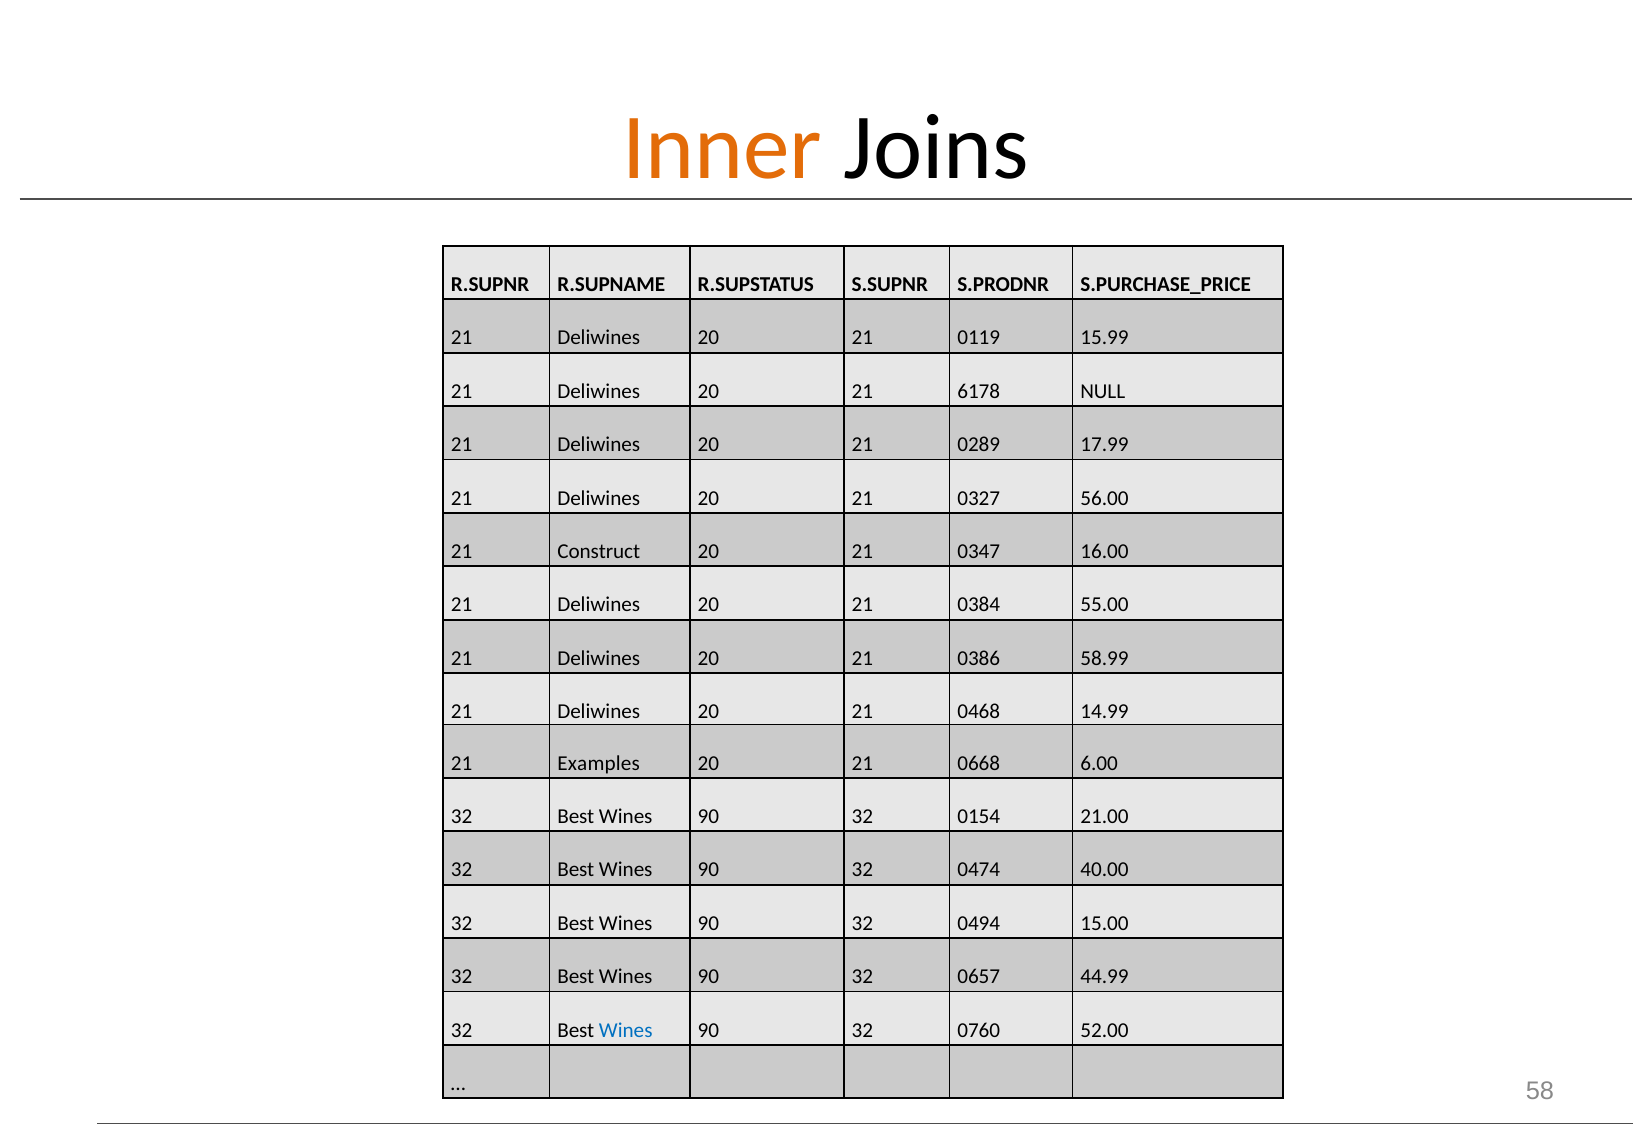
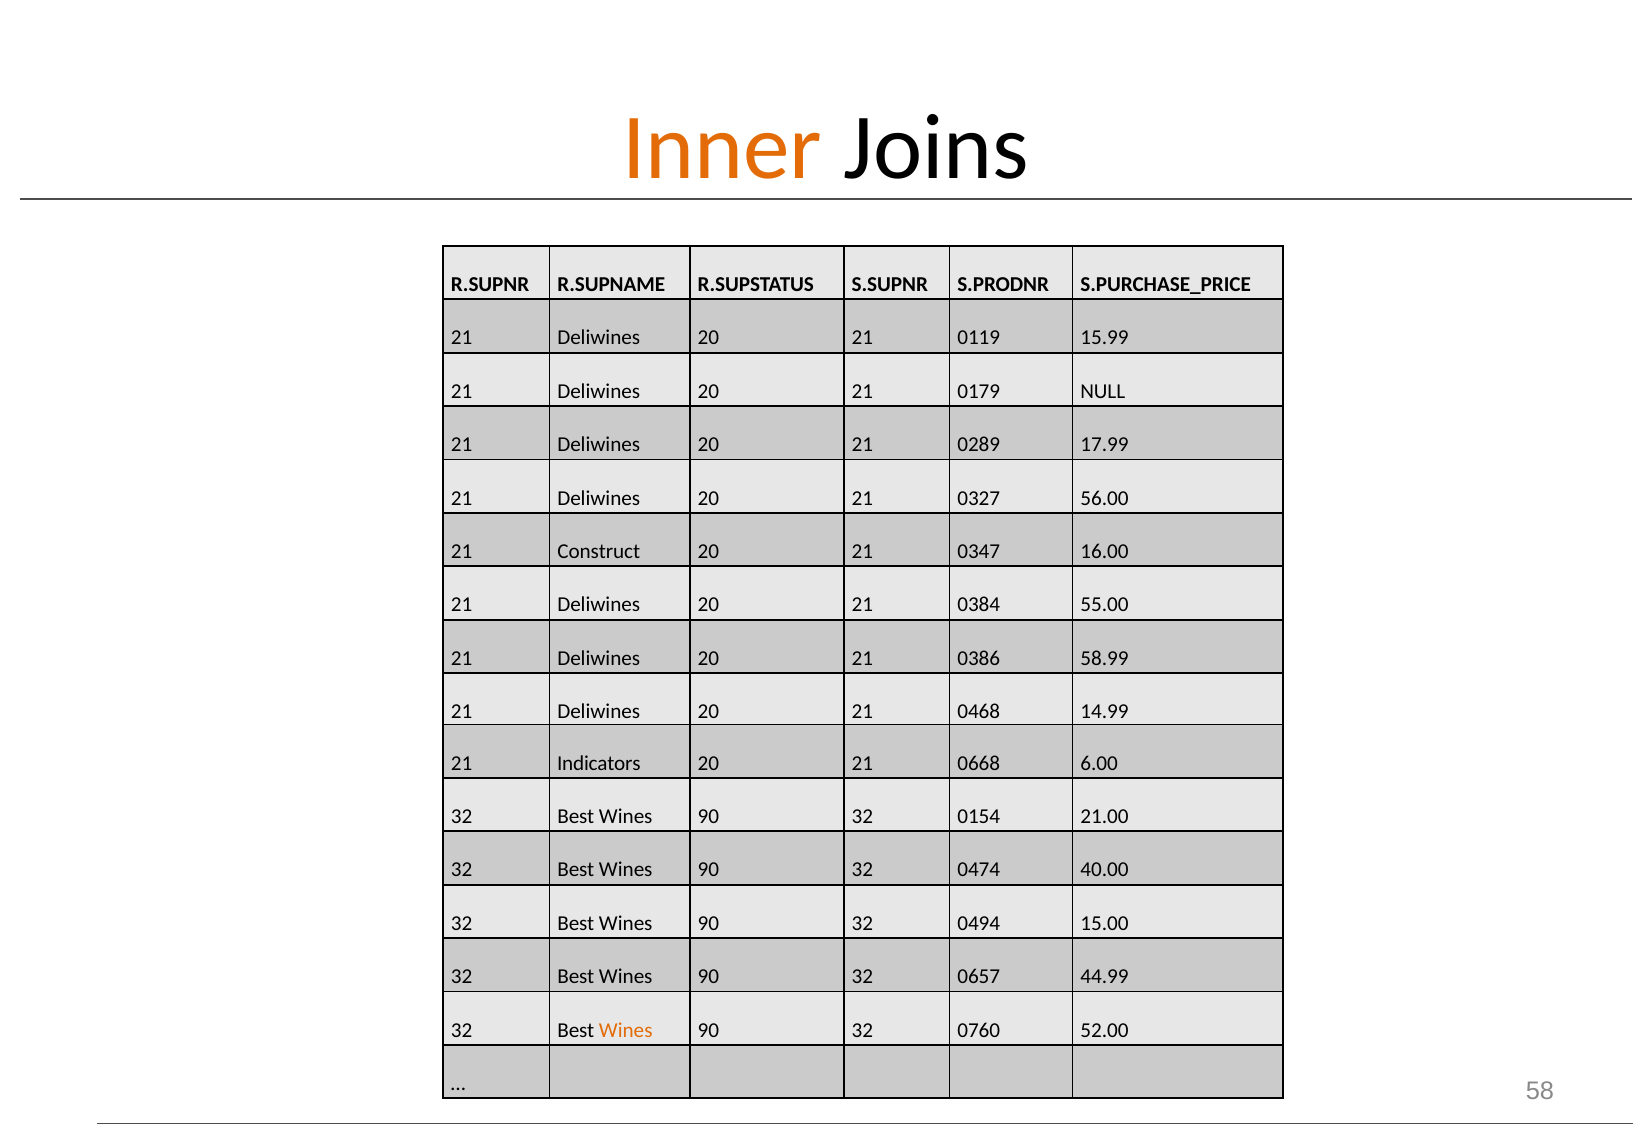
6178: 6178 -> 0179 (979, 392)
Examples: Examples -> Indicators (599, 764)
Wines colour: blue -> orange (626, 1031)
